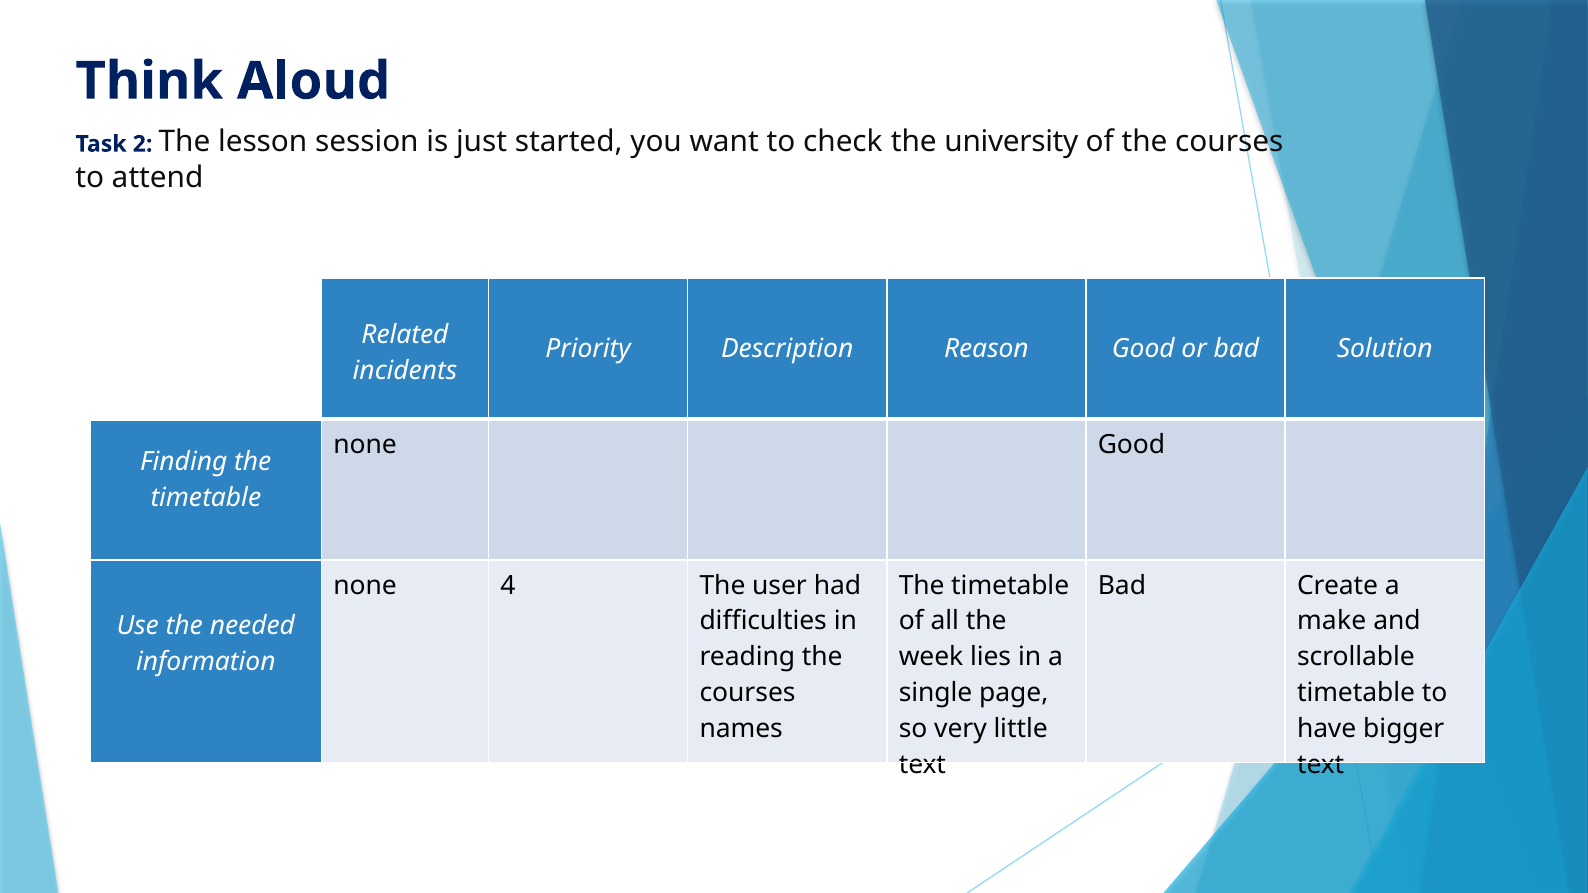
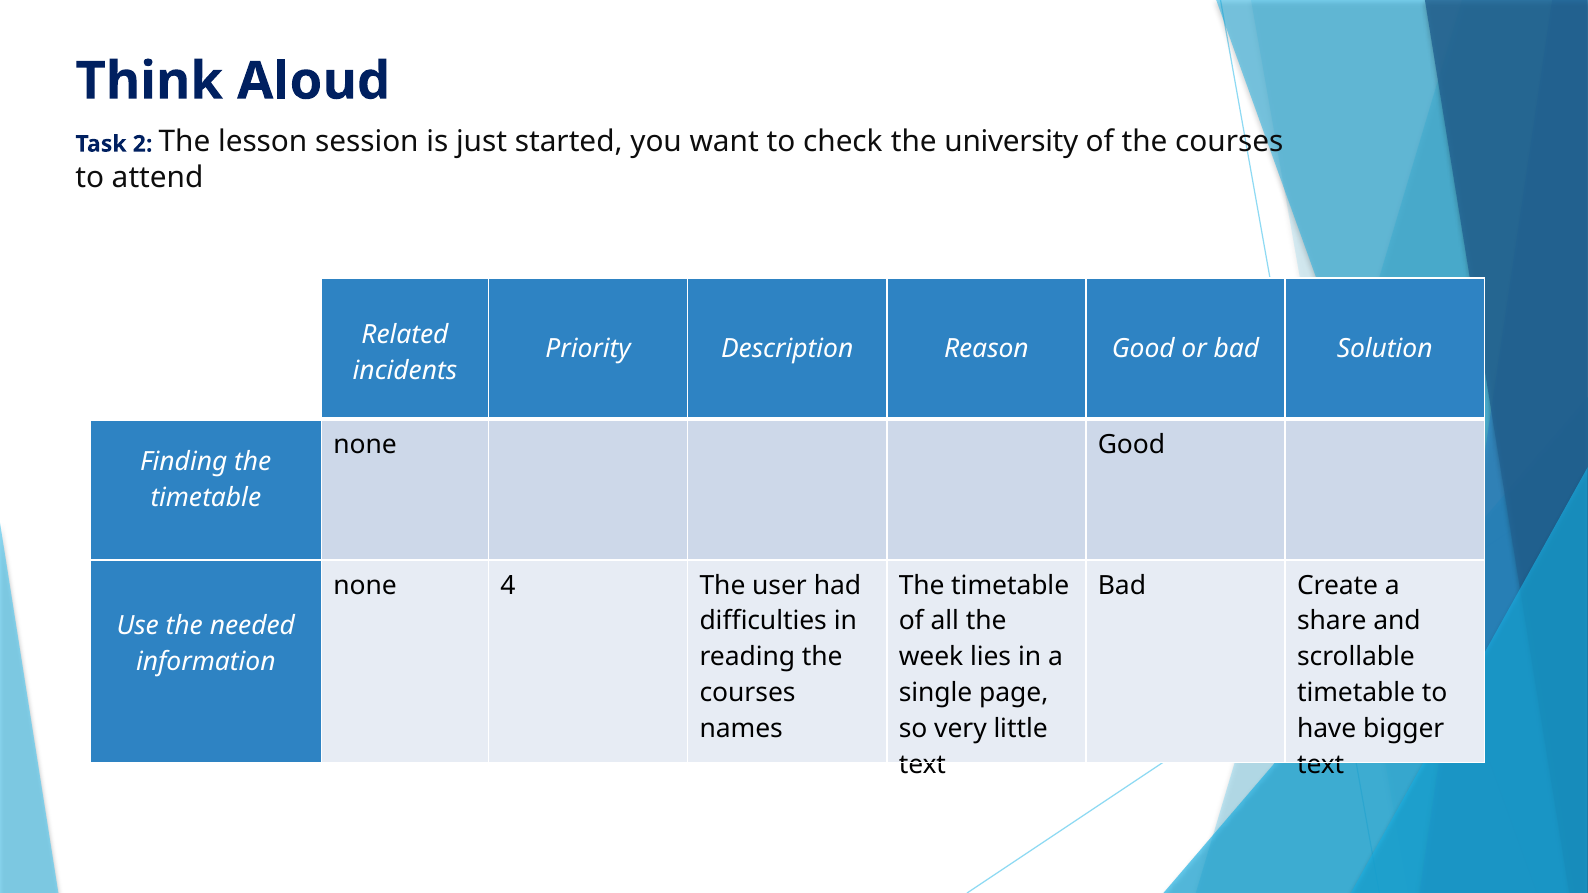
make: make -> share (1332, 621)
